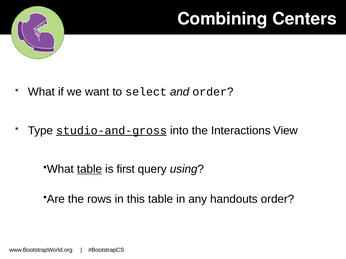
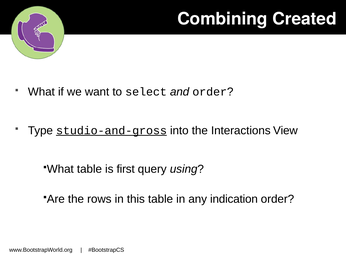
Centers: Centers -> Created (304, 19)
table underline: present -> none (89, 169)
handouts: handouts -> indication (234, 199)
